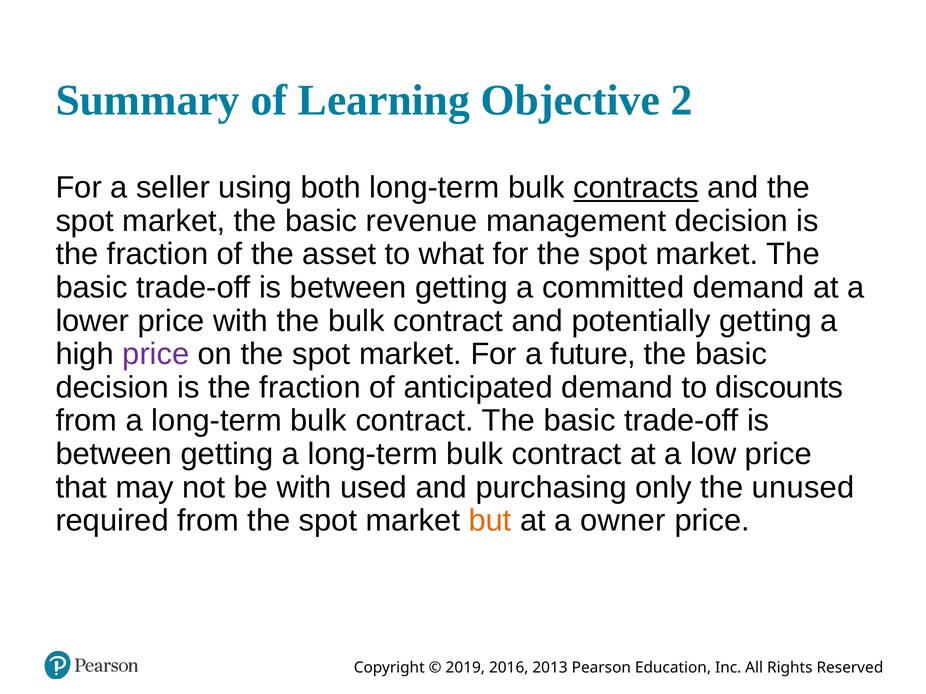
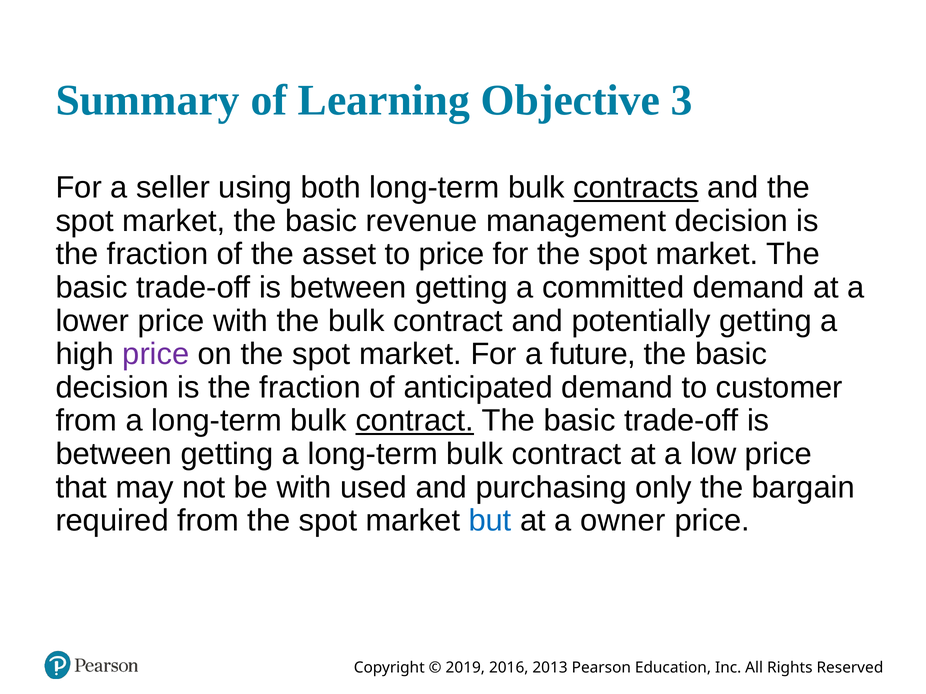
2: 2 -> 3 (682, 100)
to what: what -> price (452, 254)
discounts: discounts -> customer (779, 388)
contract underline: none -> present (415, 421)
unused: unused -> bargain (803, 488)
but colour: orange -> blue (490, 521)
